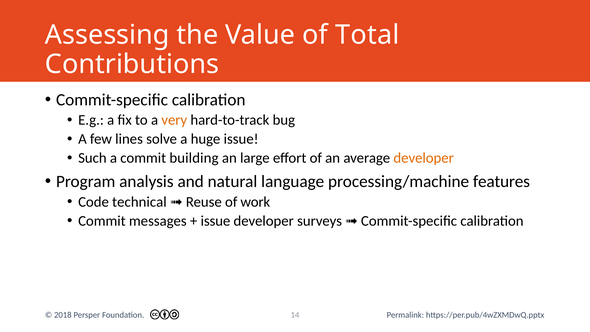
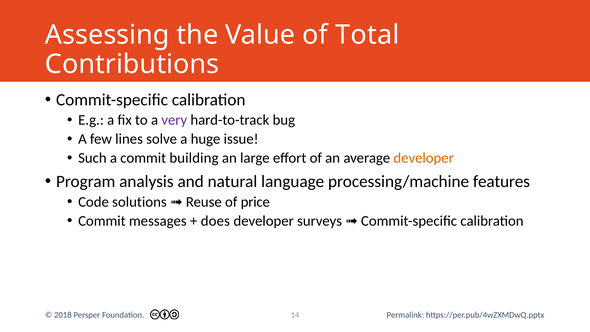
very colour: orange -> purple (174, 120)
technical: technical -> solutions (139, 202)
work: work -> price (255, 202)
issue: issue -> does (215, 221)
